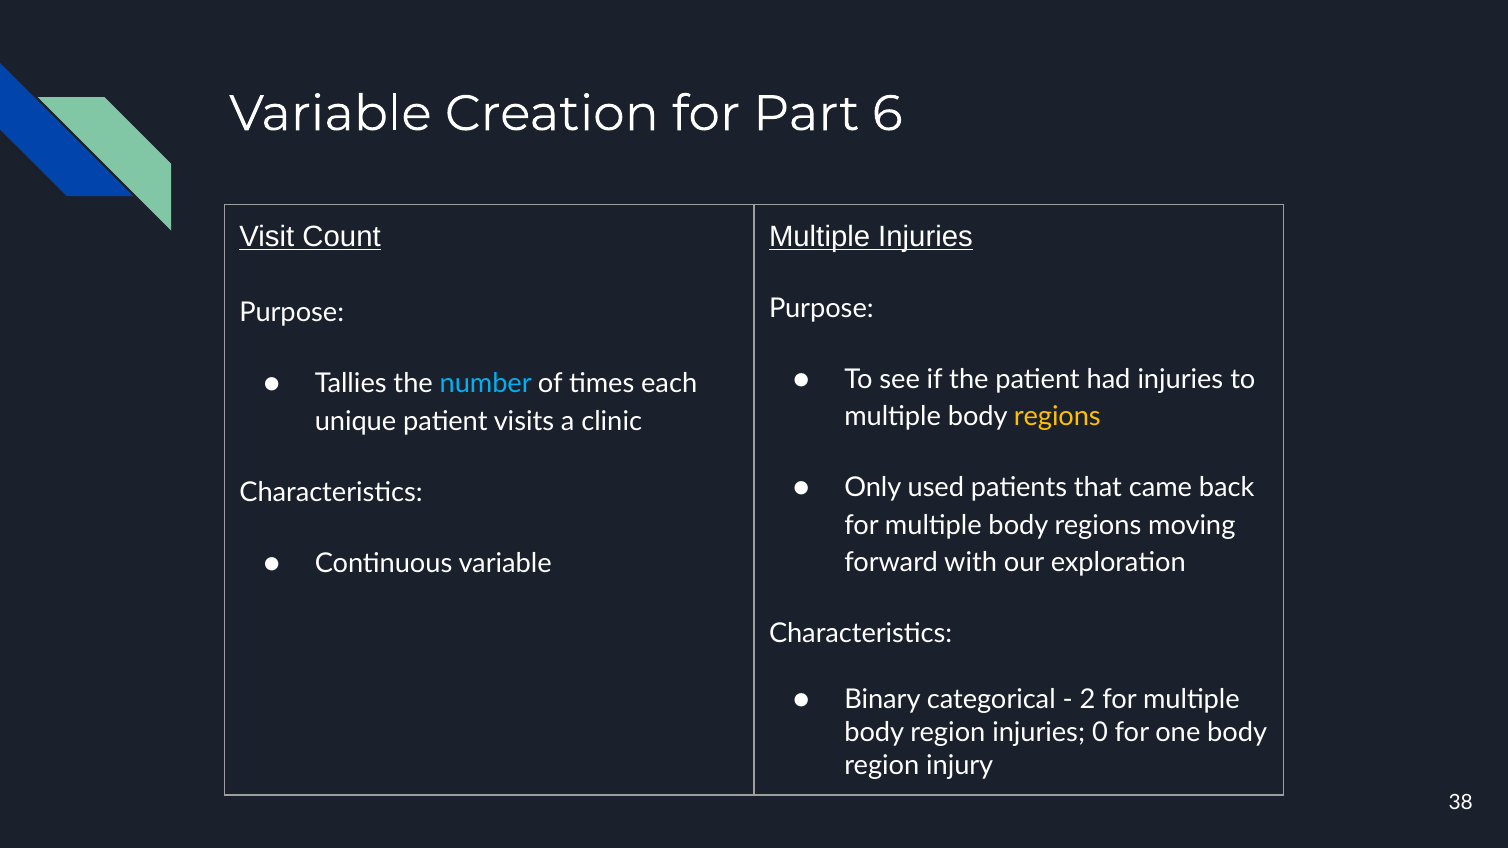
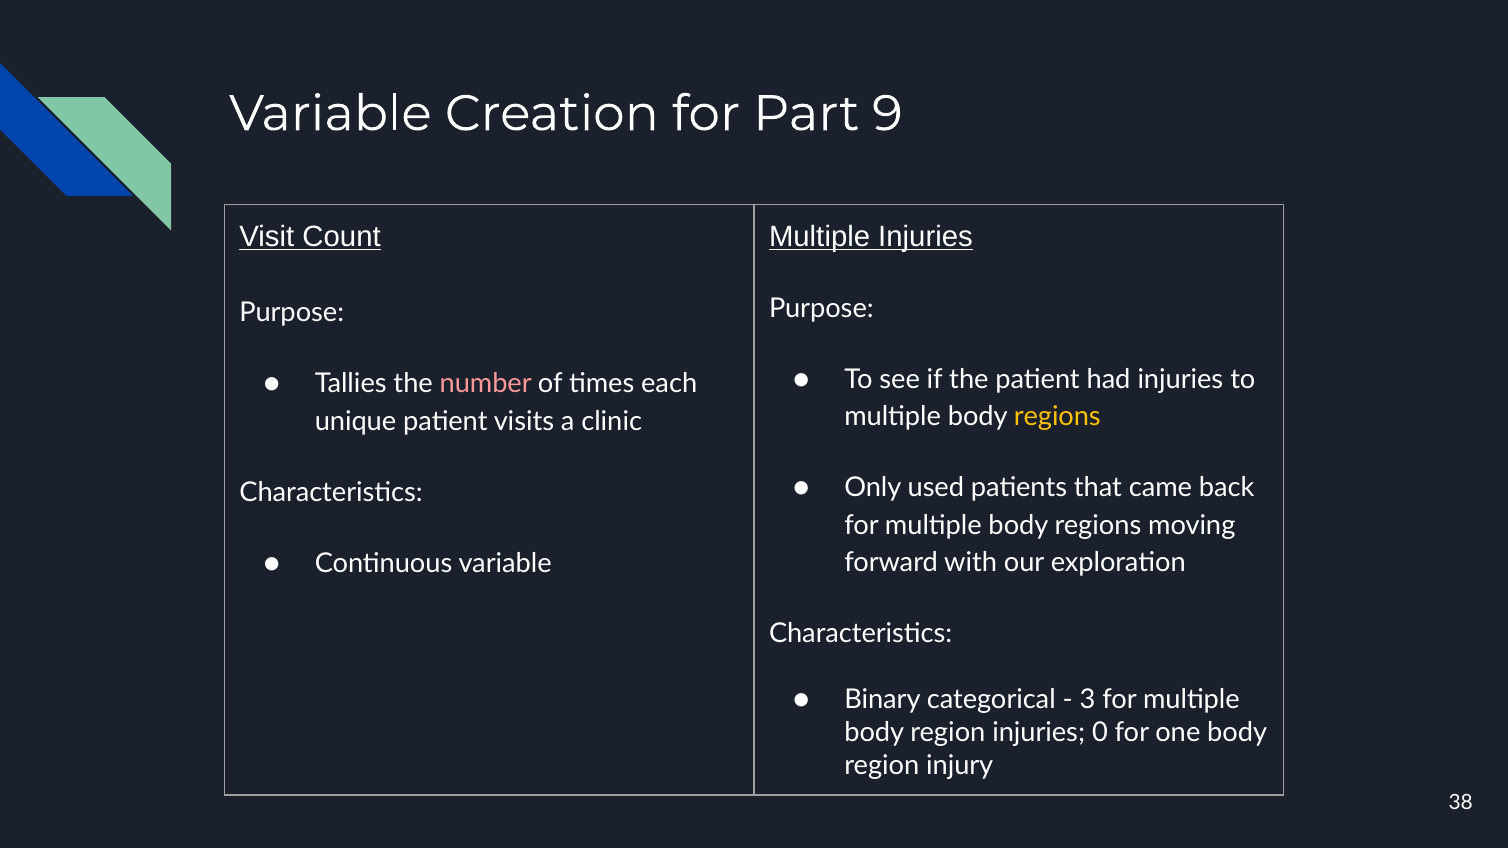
6: 6 -> 9 (887, 114)
number colour: light blue -> pink (486, 384)
2: 2 -> 3 (1088, 700)
